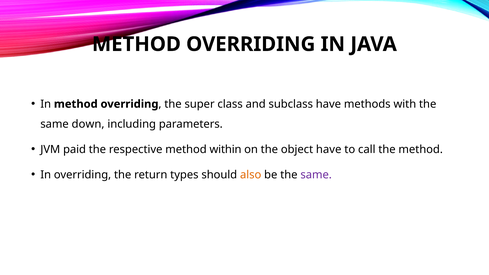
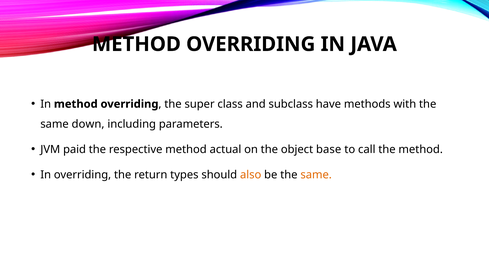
within: within -> actual (225, 149)
object have: have -> base (329, 149)
same colour: purple -> orange (316, 175)
